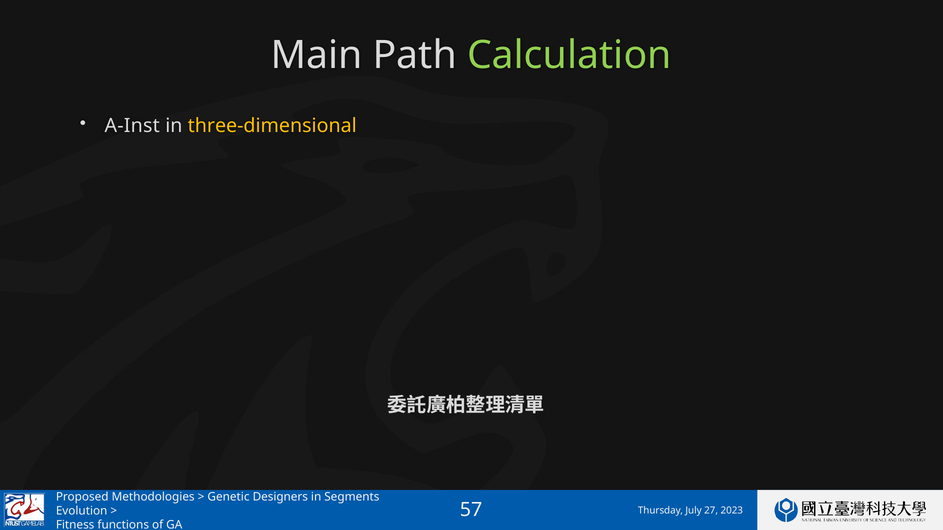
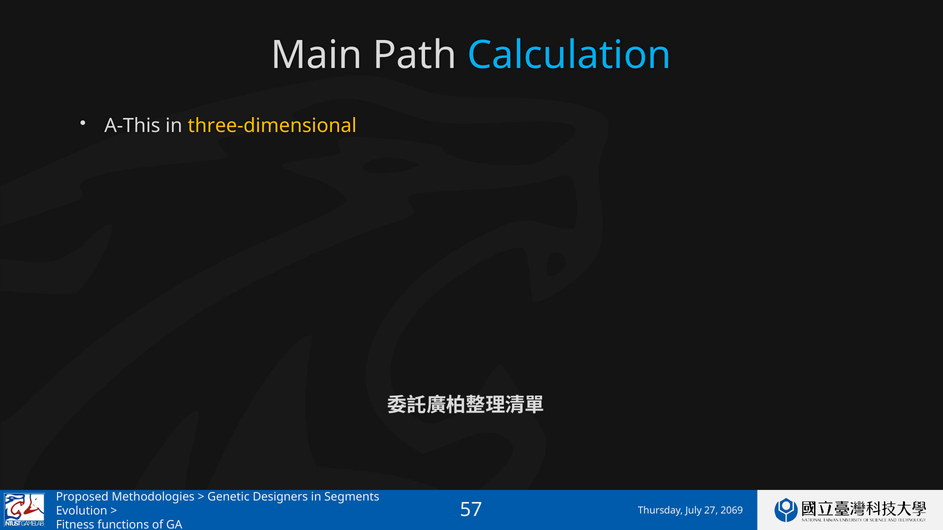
Calculation colour: light green -> light blue (569, 55)
A-Inst: A-Inst -> A-This (132, 126)
2023: 2023 -> 2069 (732, 511)
